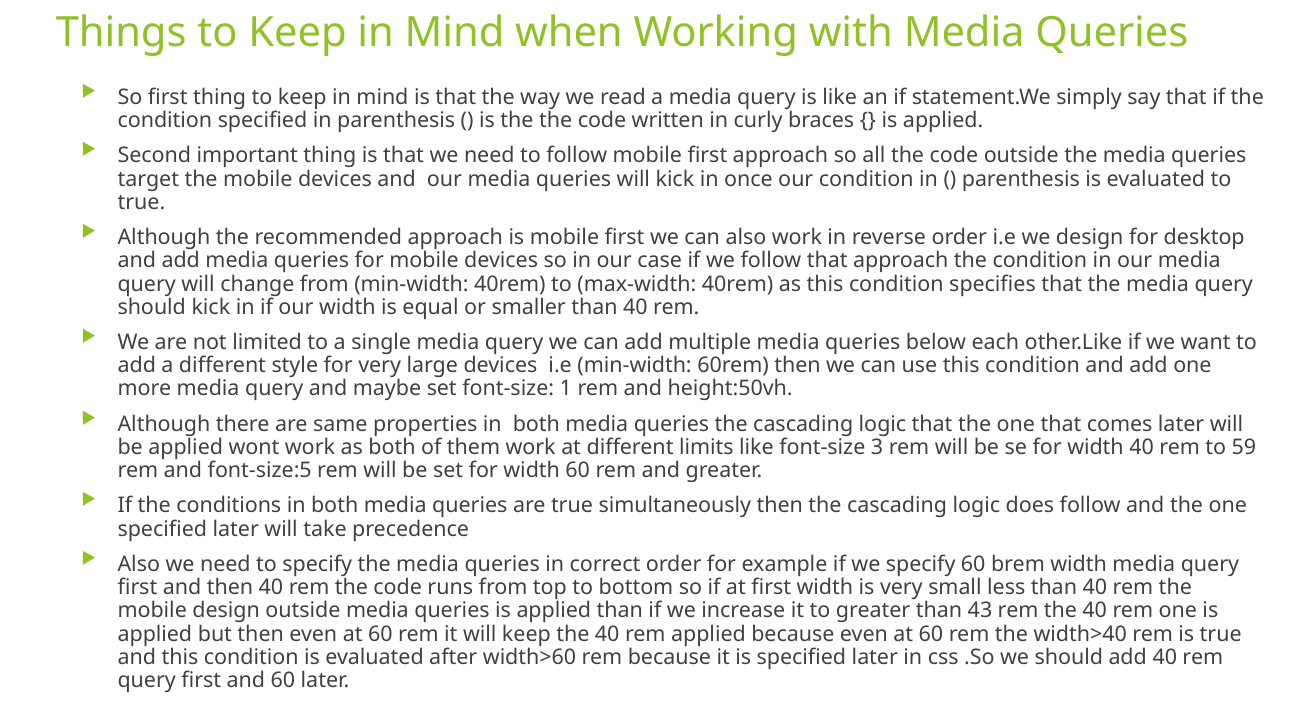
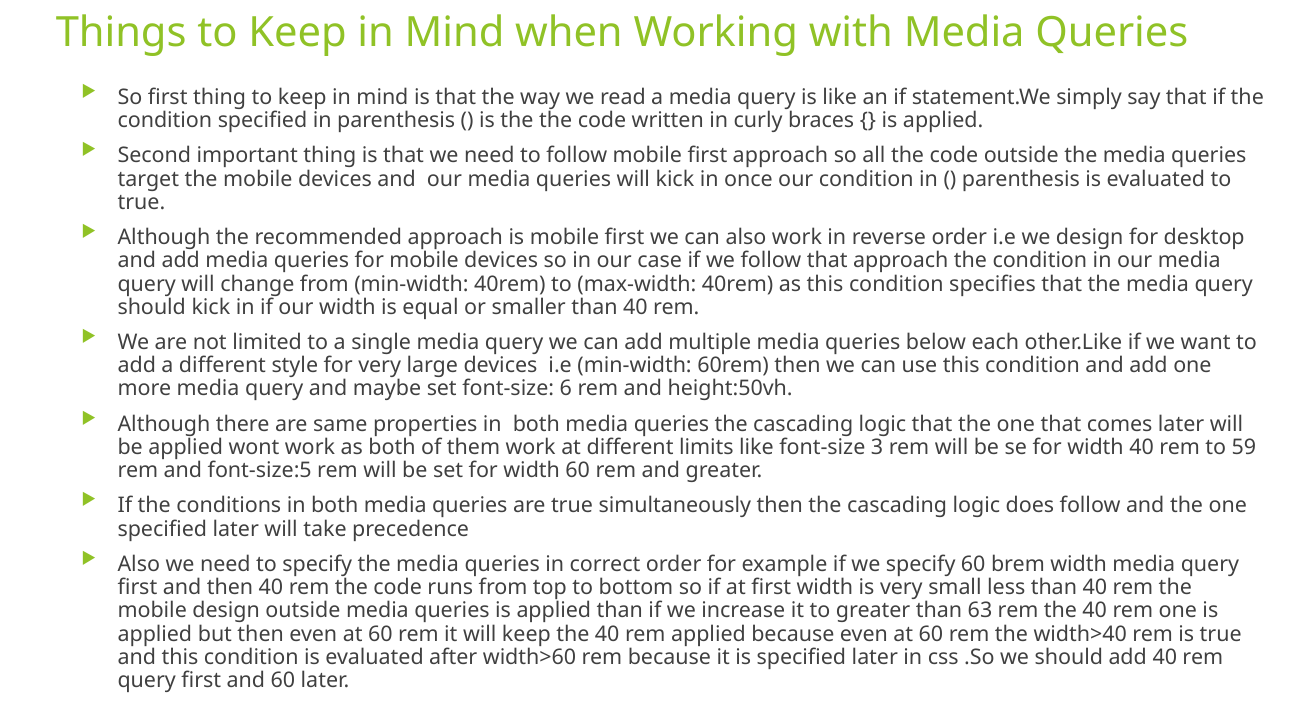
1: 1 -> 6 (566, 389)
43: 43 -> 63 (980, 610)
